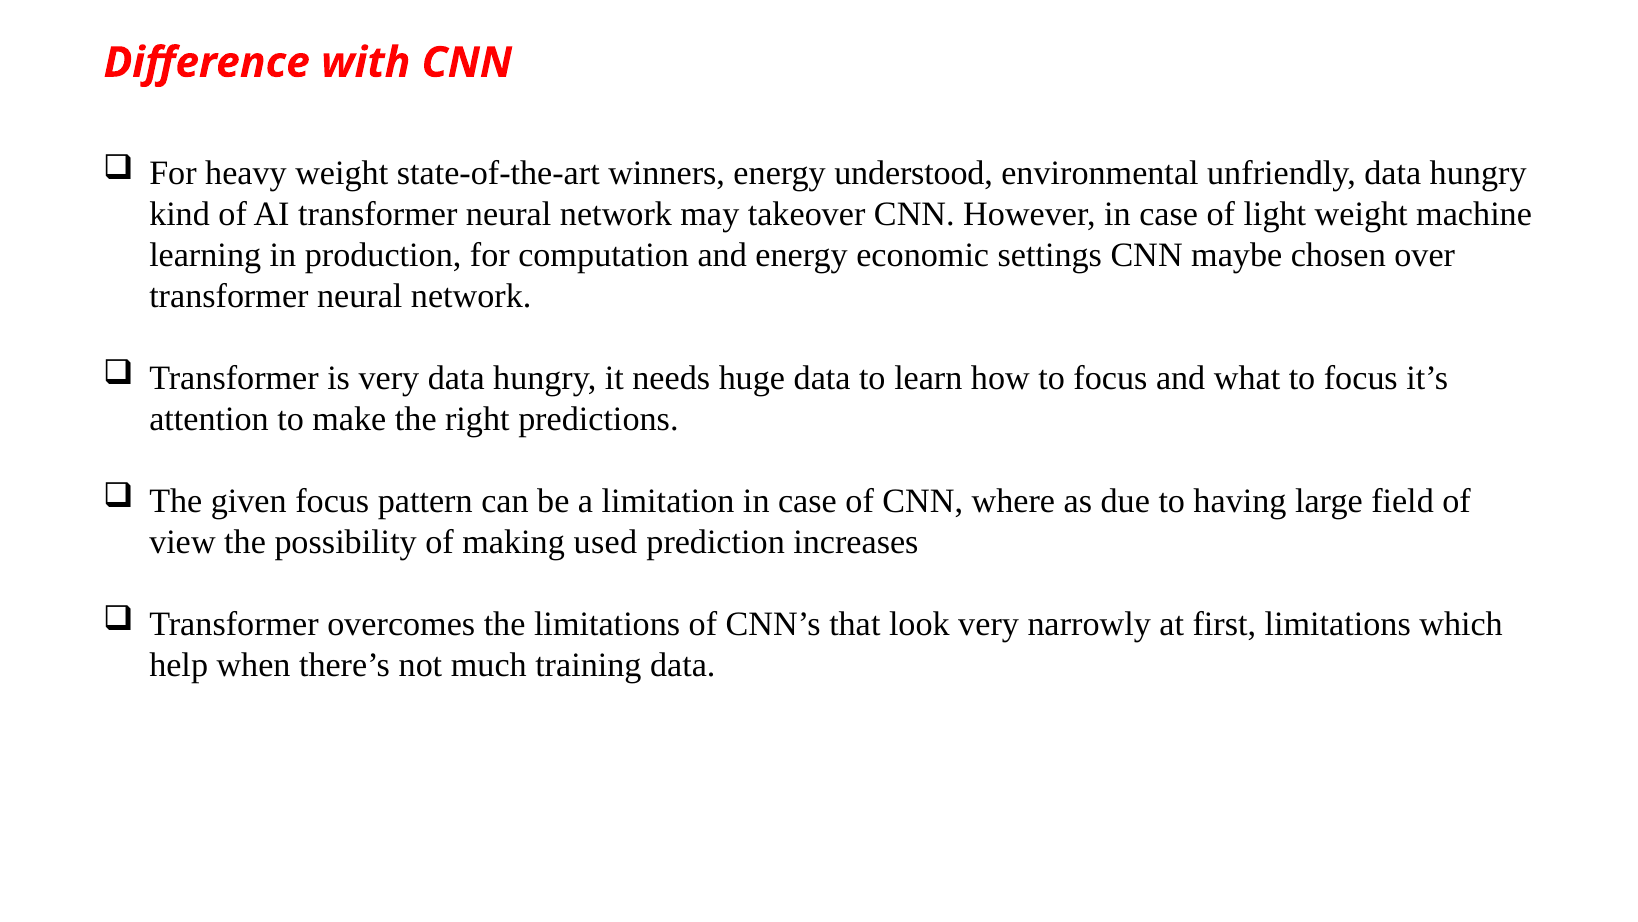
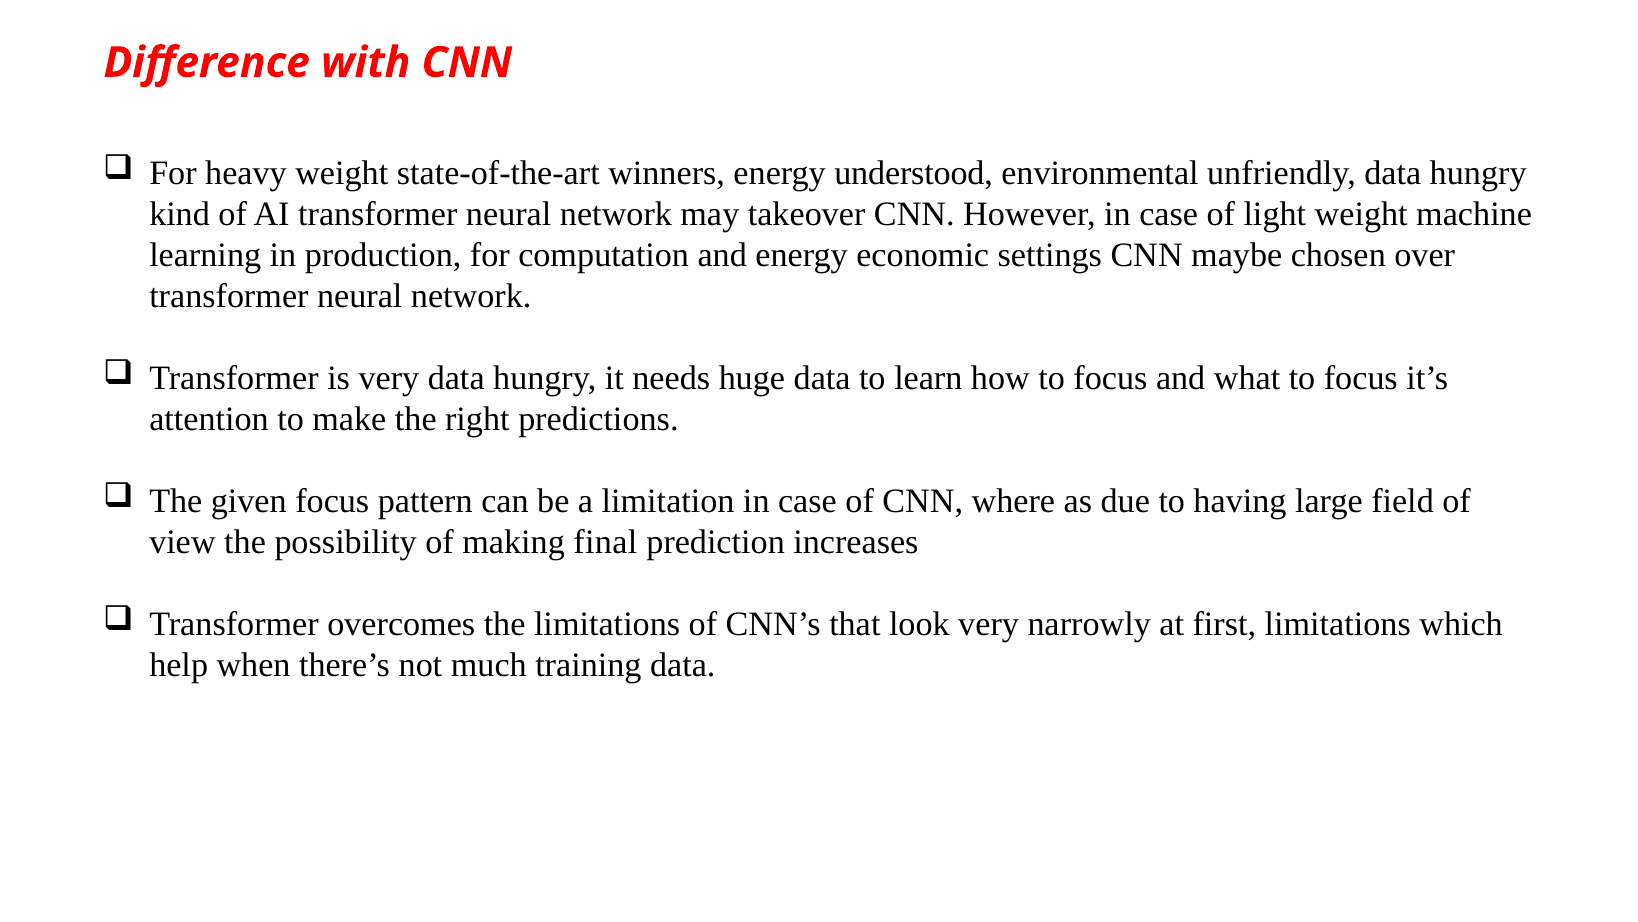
used: used -> final (605, 542)
